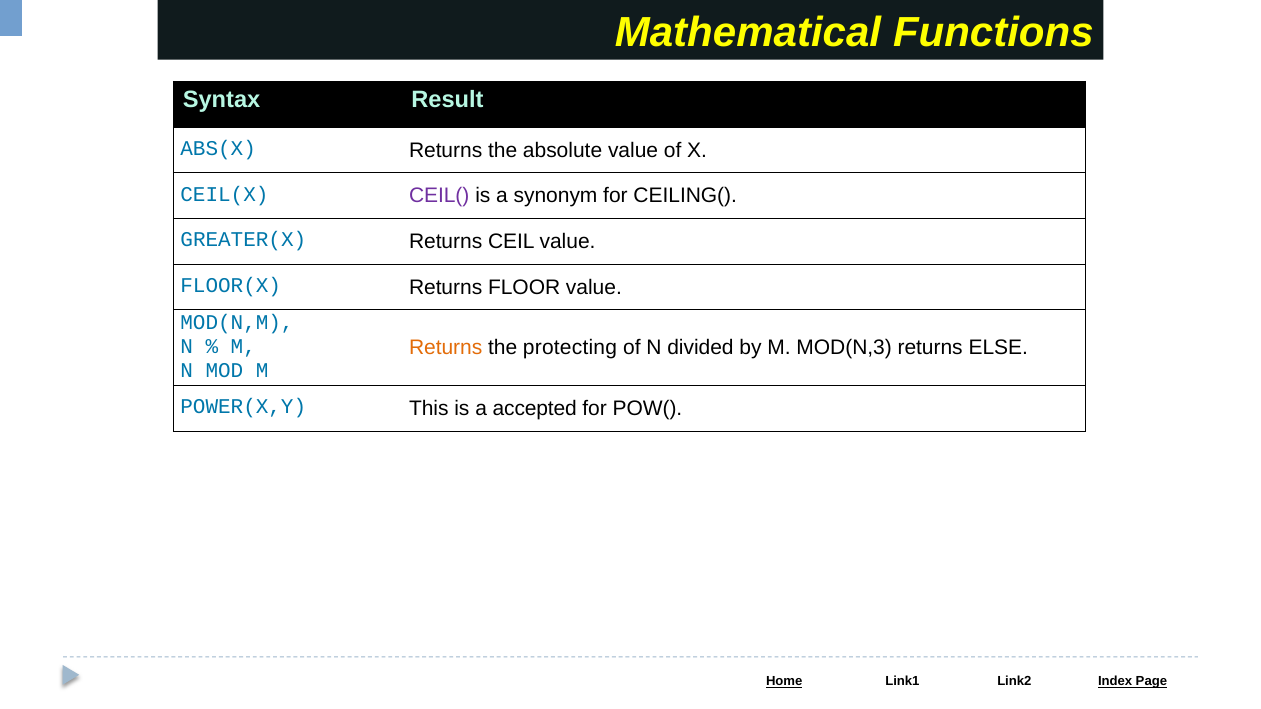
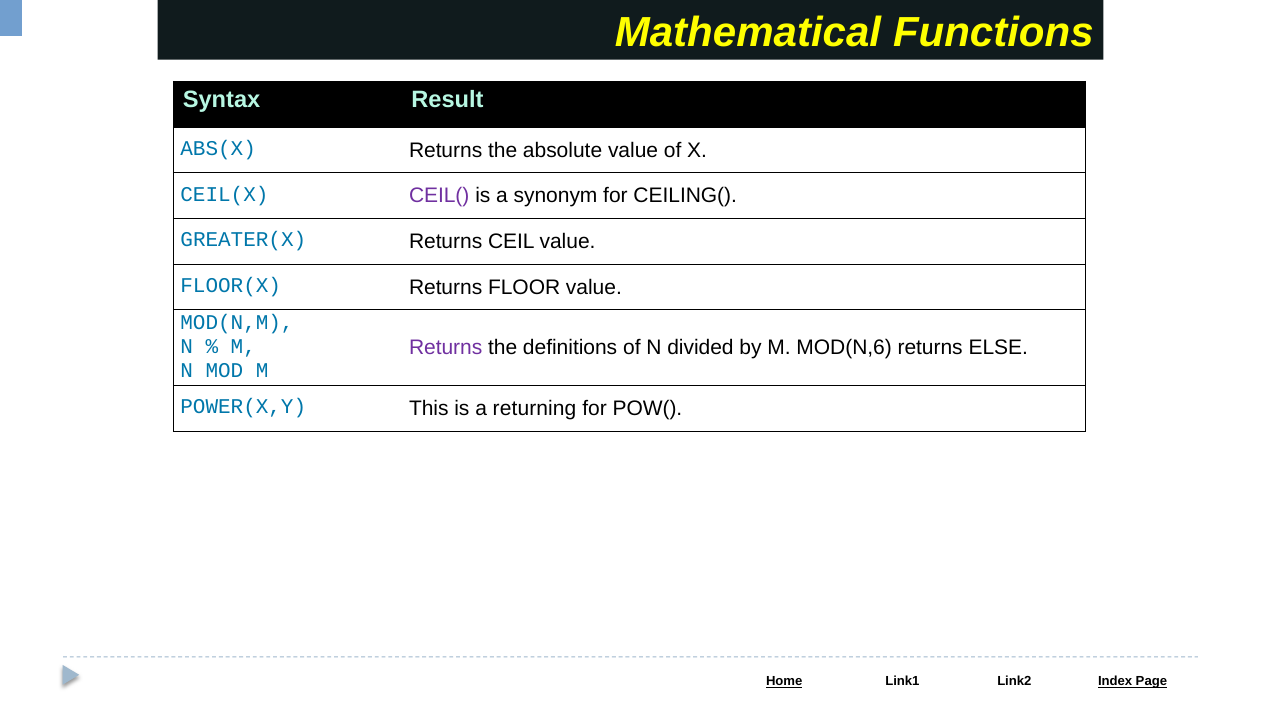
Returns colour: orange -> purple (446, 348)
protecting: protecting -> definitions (570, 348)
MOD(N,3: MOD(N,3 -> MOD(N,6 (844, 348)
accepted: accepted -> returning (535, 409)
